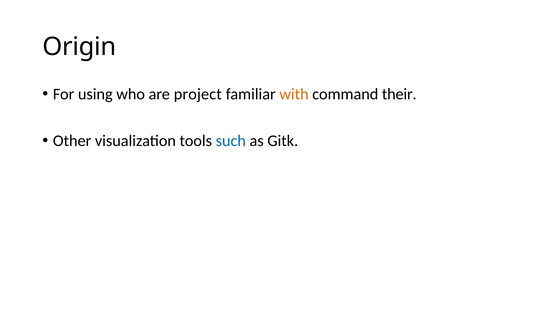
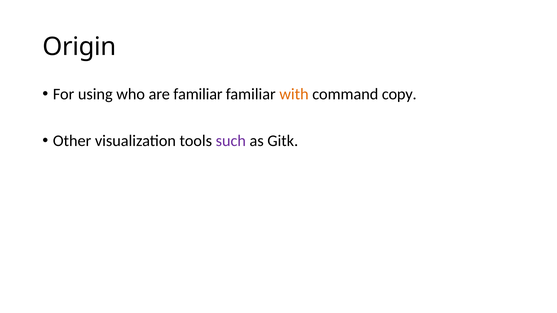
are project: project -> familiar (198, 94)
their: their -> copy (399, 94)
such colour: blue -> purple (231, 141)
